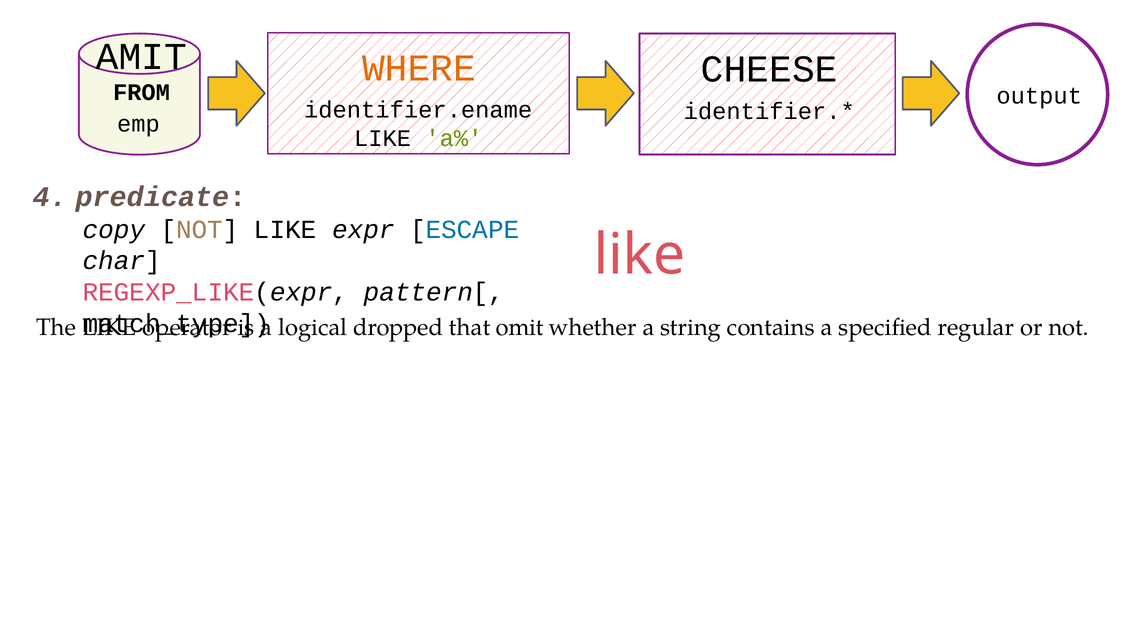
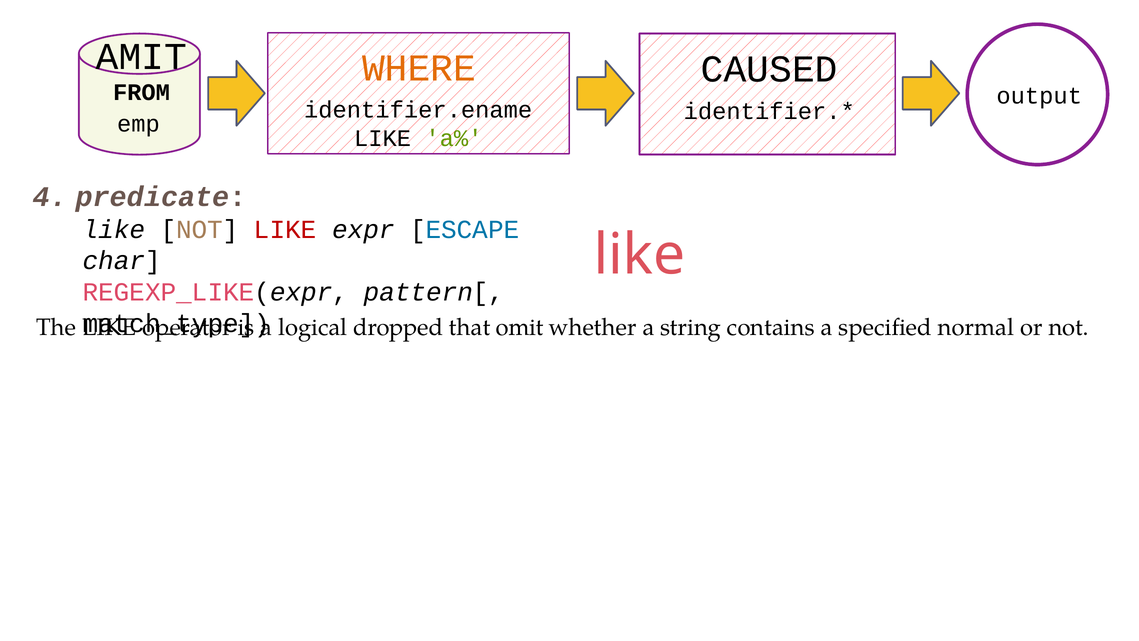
CHEESE: CHEESE -> CAUSED (769, 69)
copy: copy -> like (114, 229)
LIKE colour: black -> red (285, 229)
regular: regular -> normal (976, 327)
